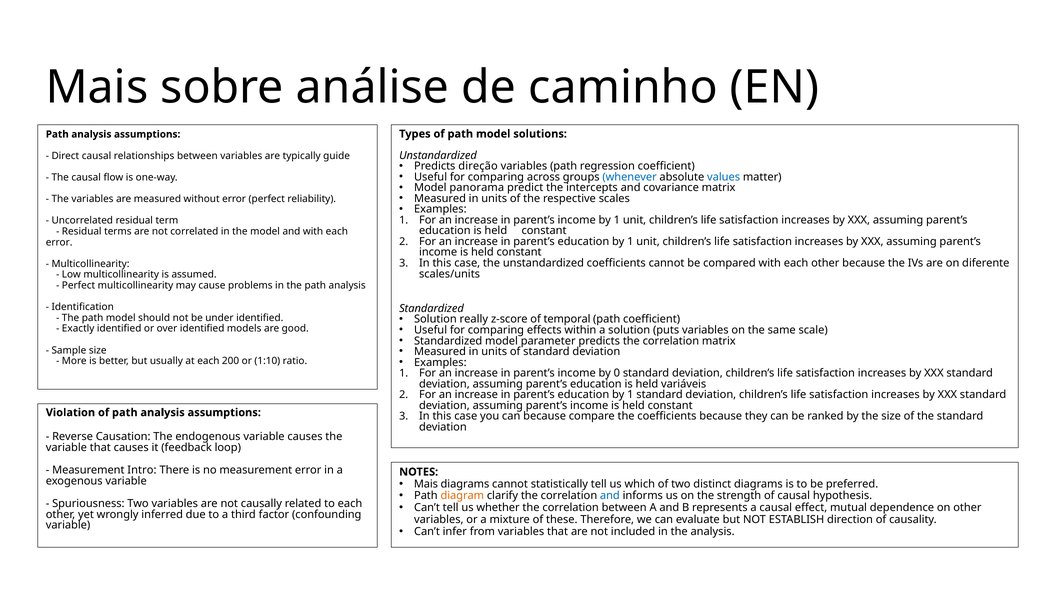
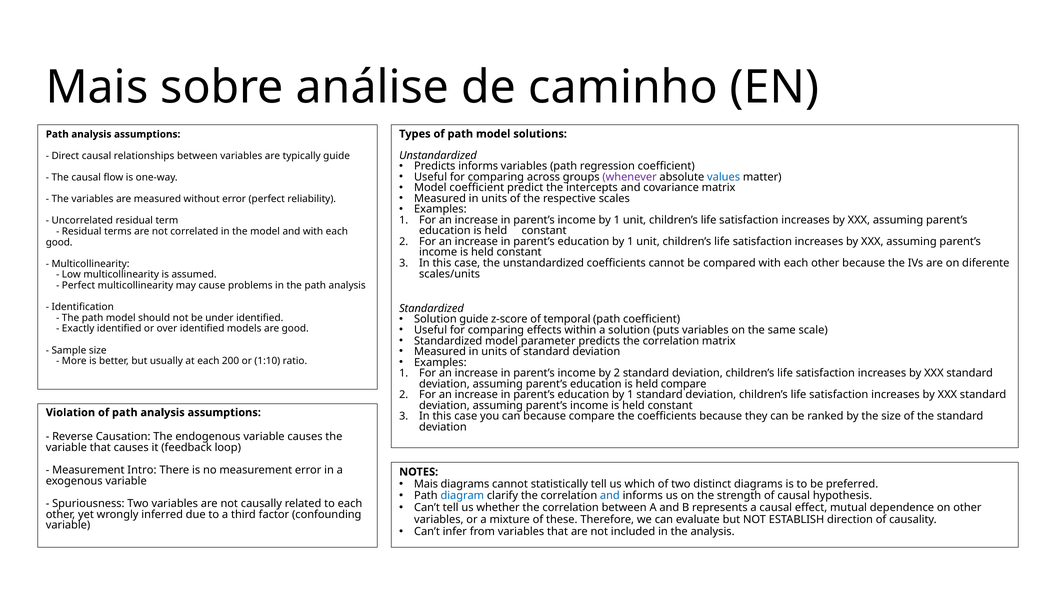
Predicts direção: direção -> informs (478, 166)
whenever colour: blue -> purple (630, 177)
Model panorama: panorama -> coefficient (477, 188)
error: error -> good (59, 242)
Solution really: really -> guide (474, 319)
by 0: 0 -> 2 (617, 373)
held variáveis: variáveis -> compare (684, 384)
diagram colour: orange -> blue (462, 496)
